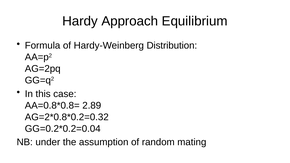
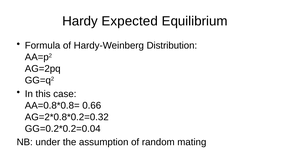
Approach: Approach -> Expected (130, 21)
2.89: 2.89 -> 0.66 (92, 106)
